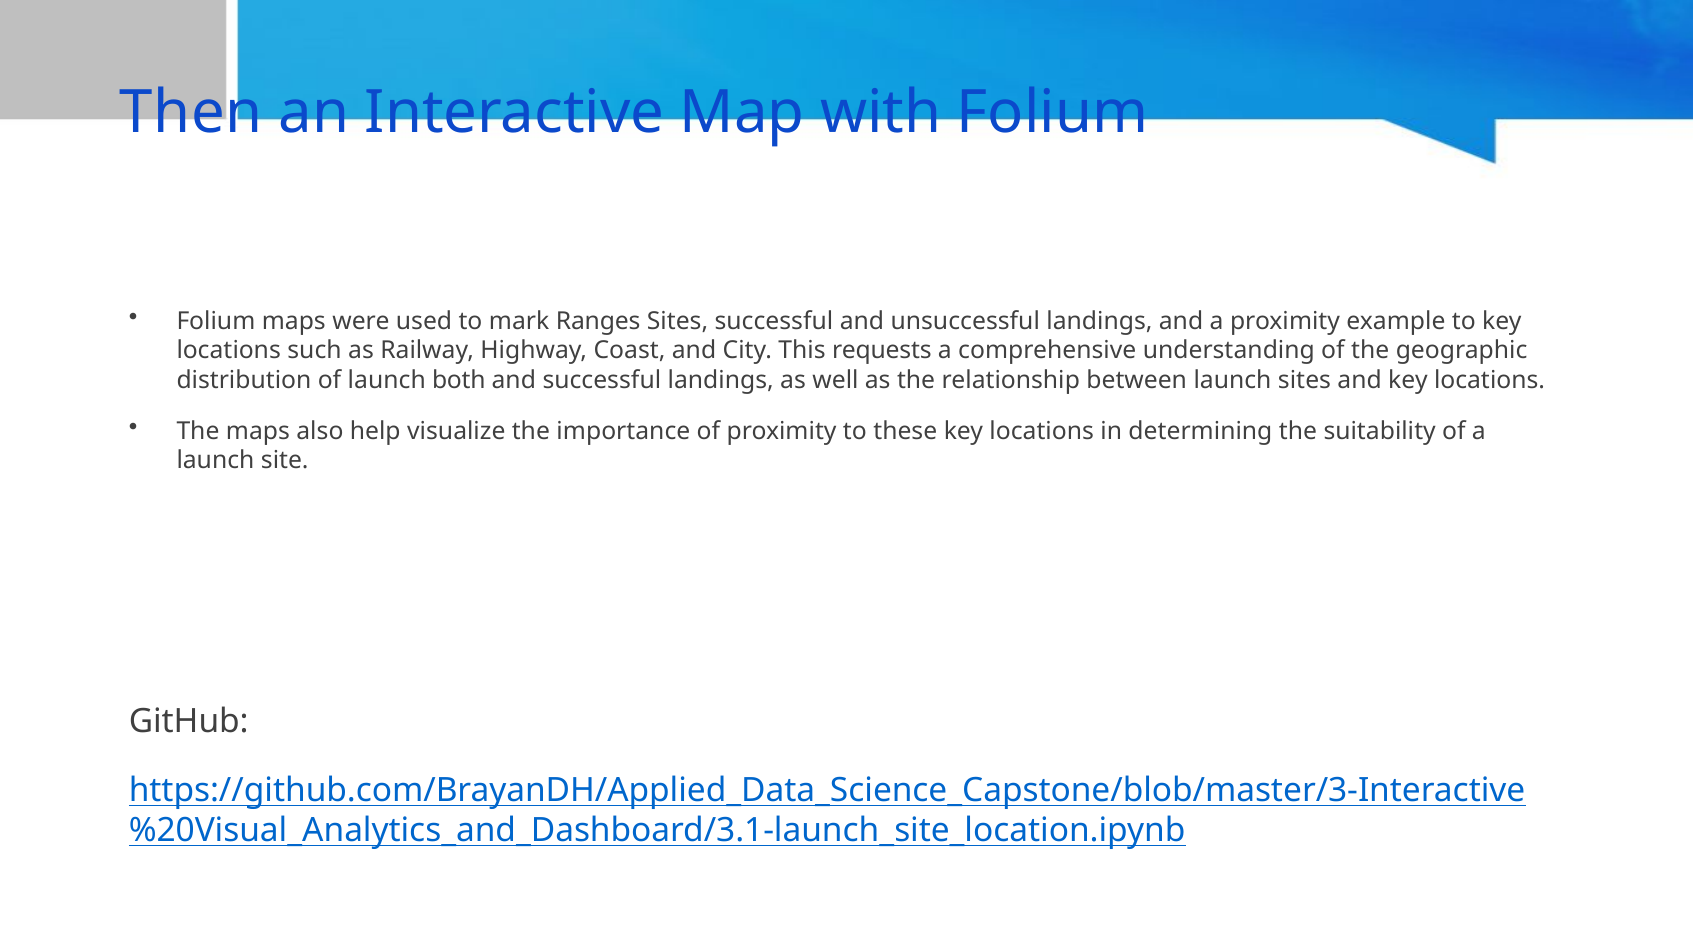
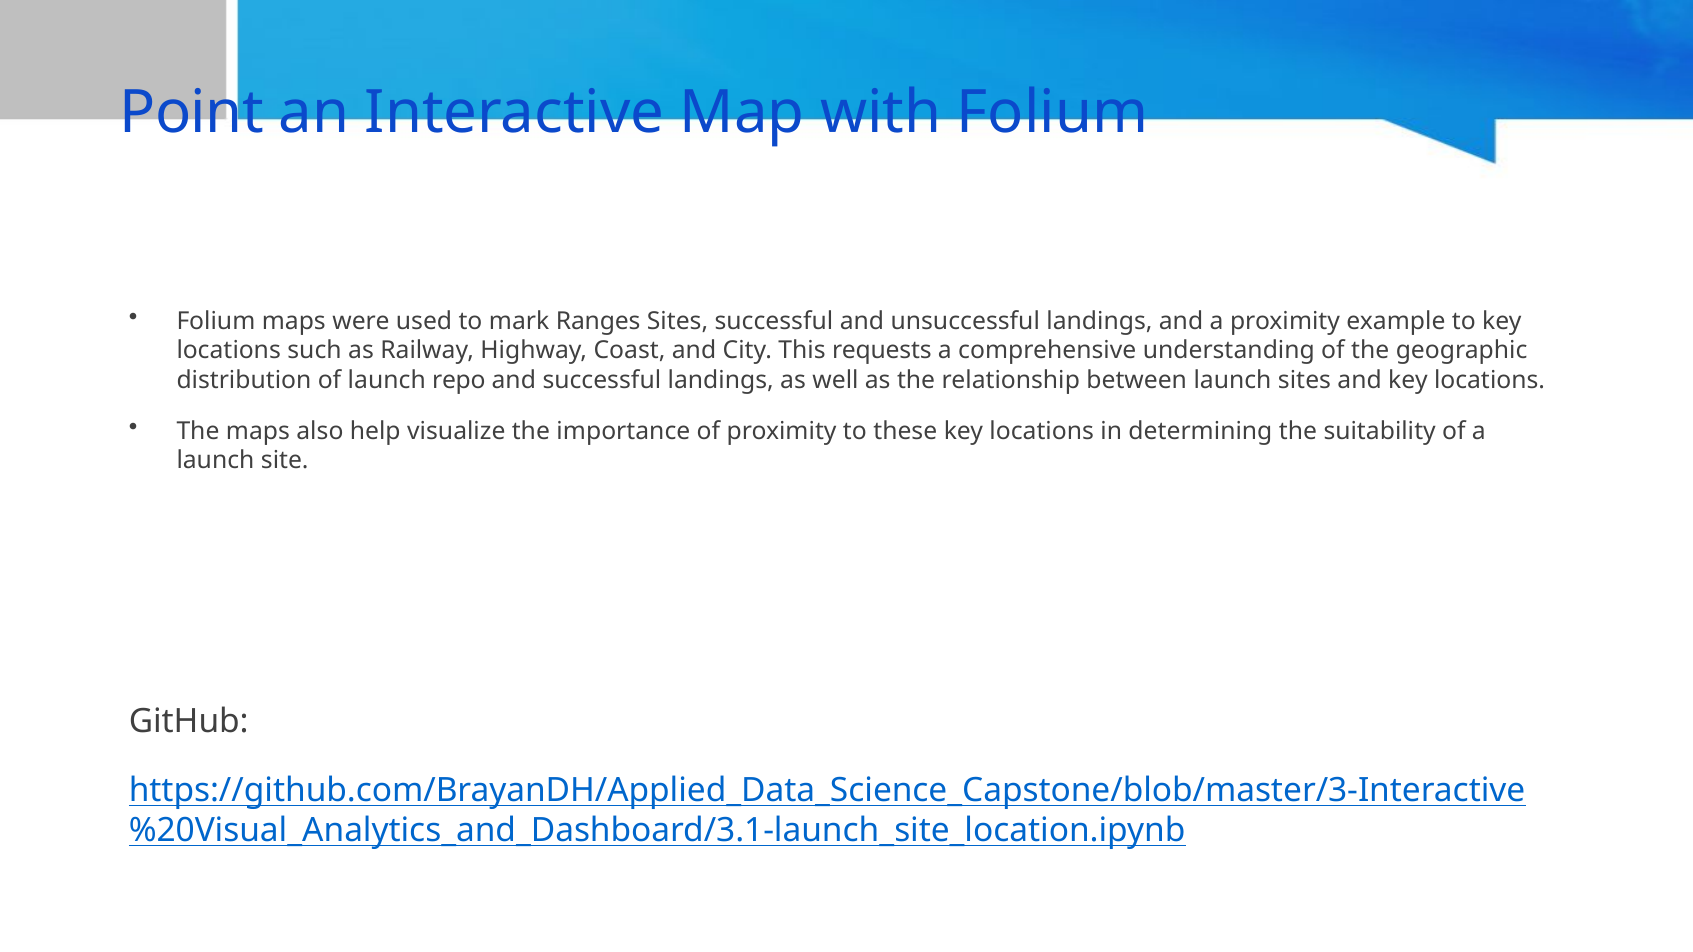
Then: Then -> Point (192, 113)
both: both -> repo (459, 380)
